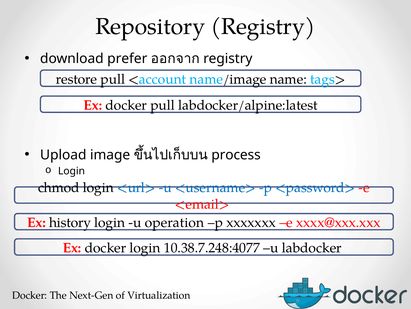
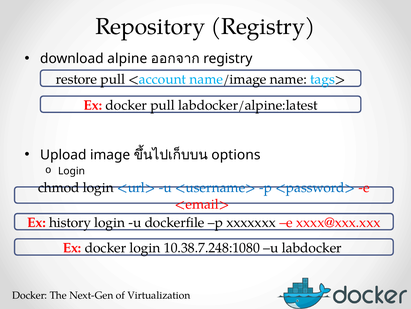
prefer: prefer -> alpine (127, 59)
process: process -> options (236, 154)
operation: operation -> dockerfile (175, 222)
10.38.7.248:4077: 10.38.7.248:4077 -> 10.38.7.248:1080 (212, 247)
